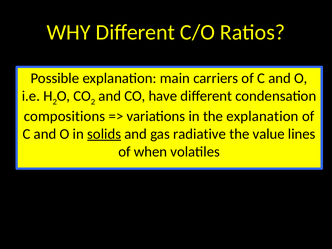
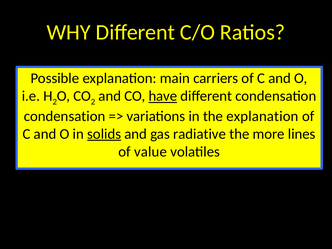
have underline: none -> present (163, 96)
compositions: compositions -> condensation (65, 116)
value: value -> more (269, 134)
when: when -> value (150, 152)
